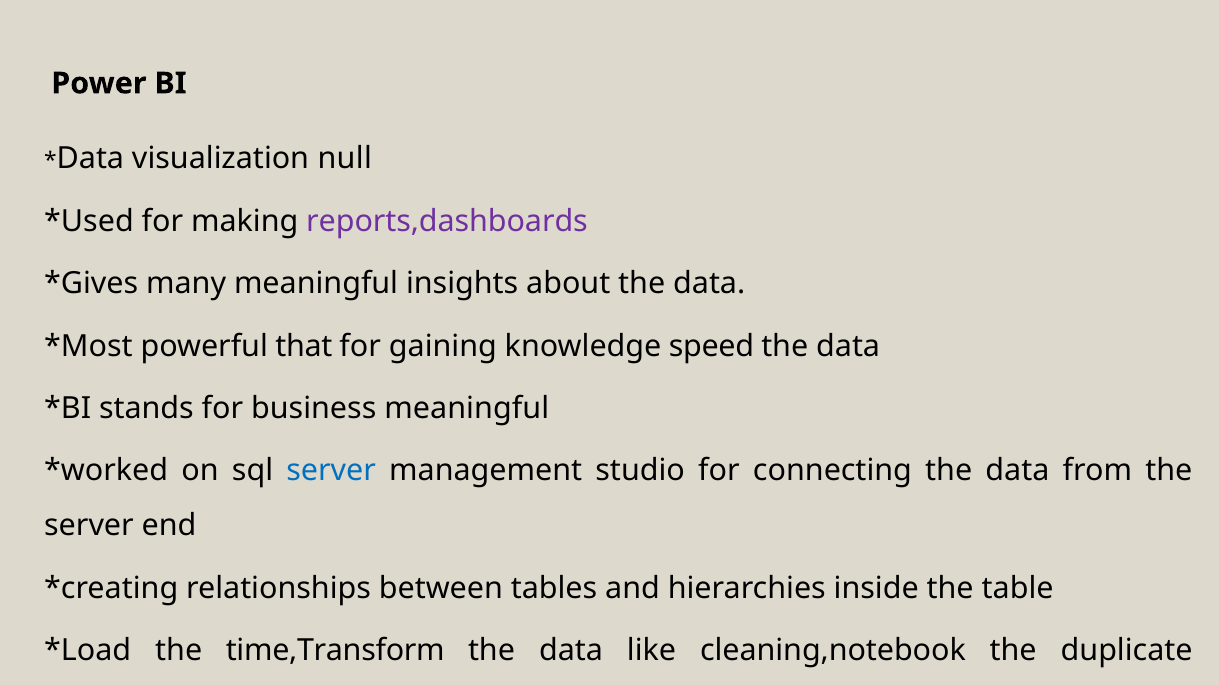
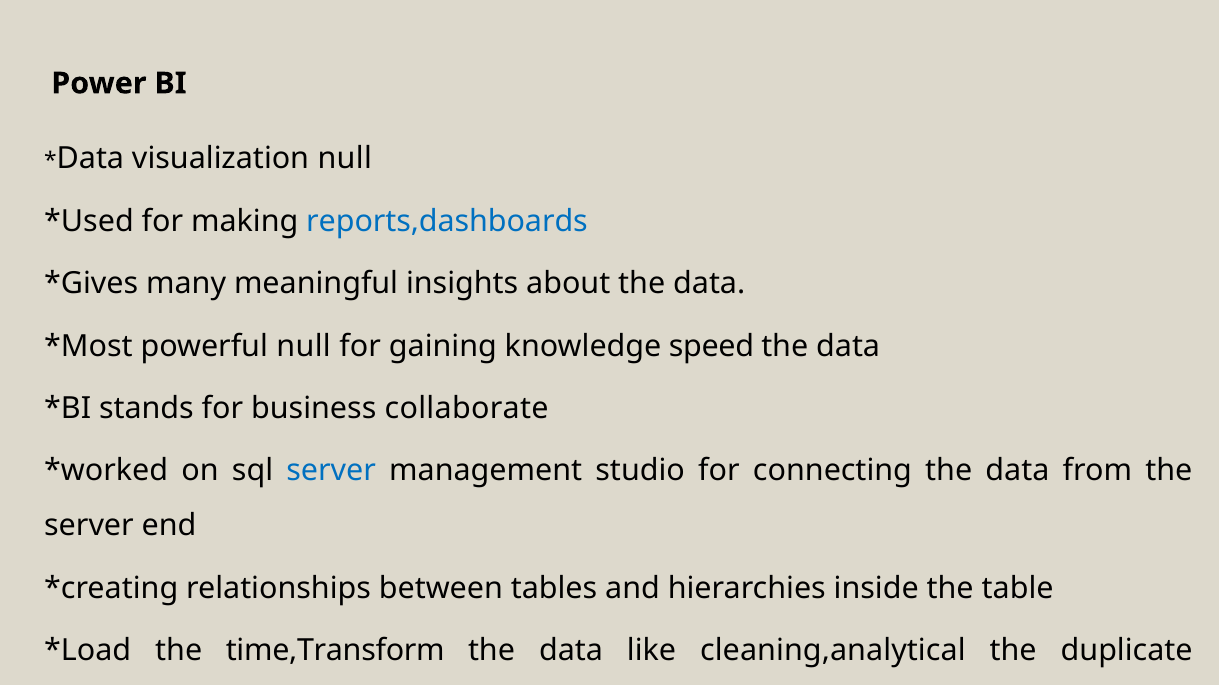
reports,dashboards colour: purple -> blue (447, 221)
powerful that: that -> null (304, 346)
business meaningful: meaningful -> collaborate (467, 409)
cleaning,notebook: cleaning,notebook -> cleaning,analytical (833, 651)
